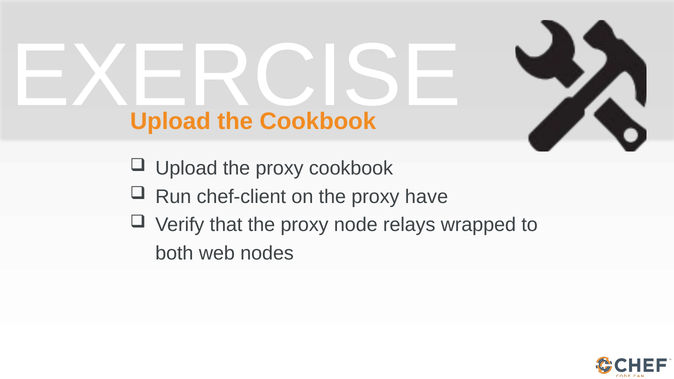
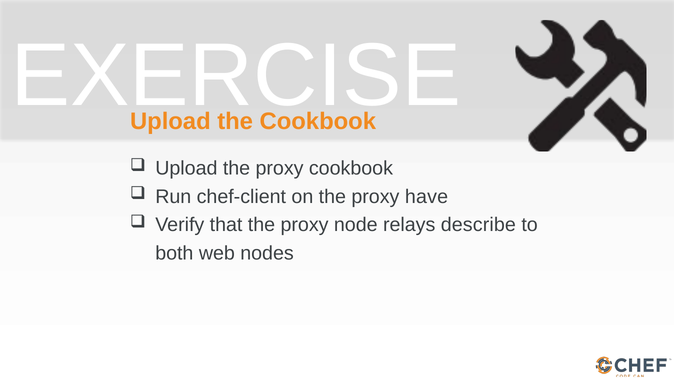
wrapped: wrapped -> describe (478, 225)
